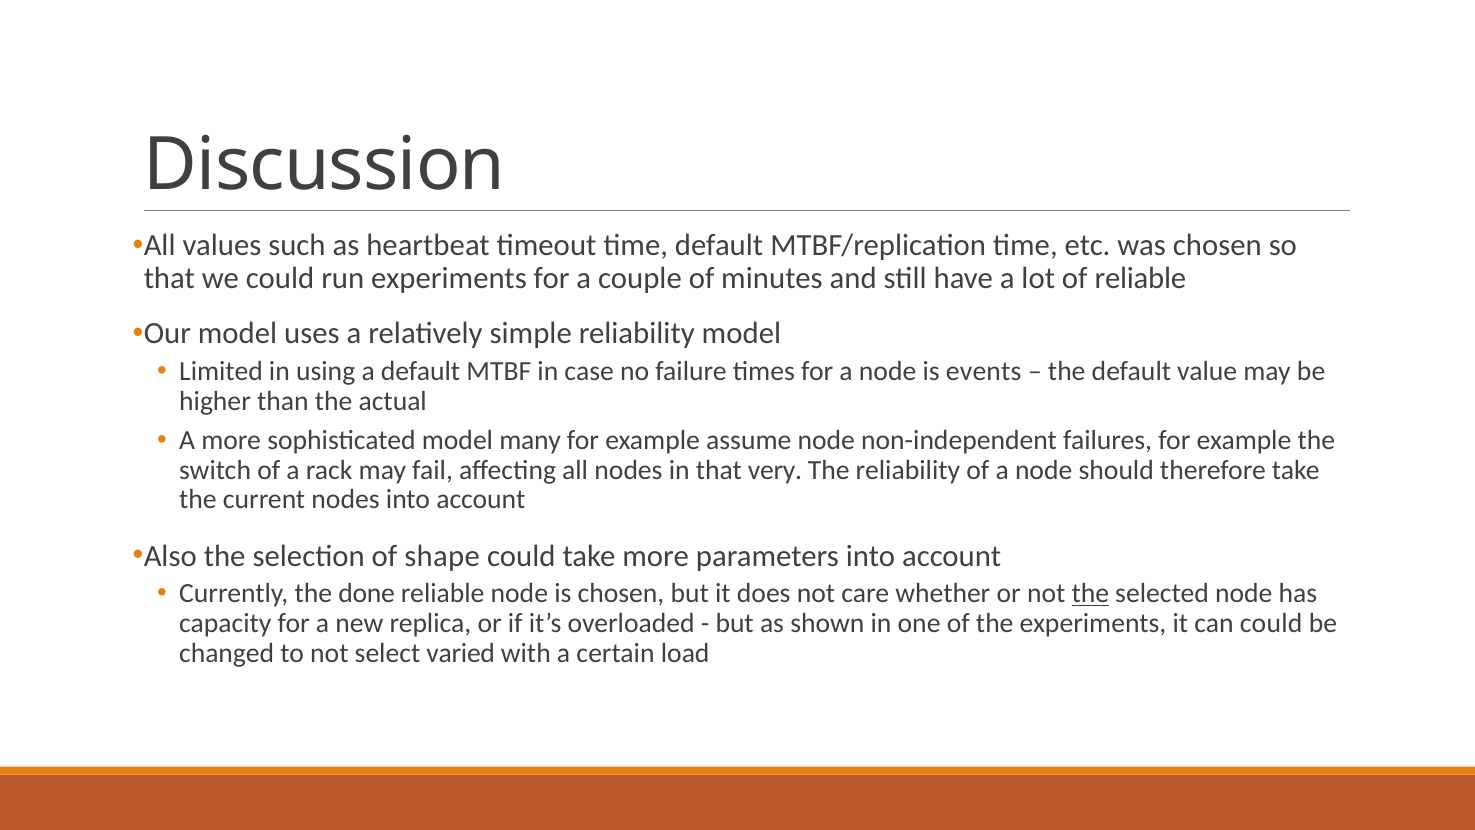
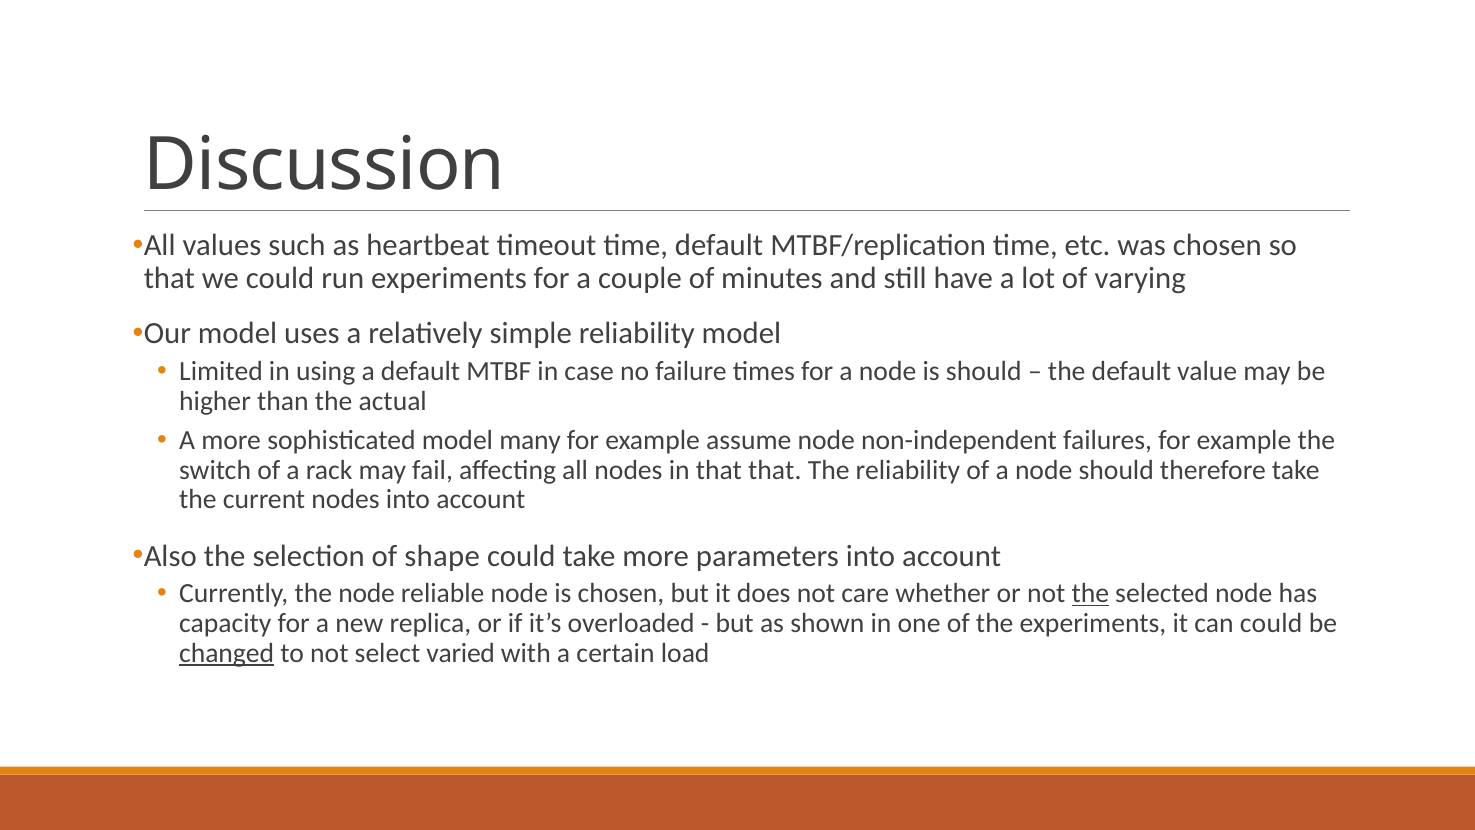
of reliable: reliable -> varying (1140, 278)
is events: events -> should (984, 371)
that very: very -> that (775, 470)
the done: done -> node (367, 593)
changed underline: none -> present (227, 653)
